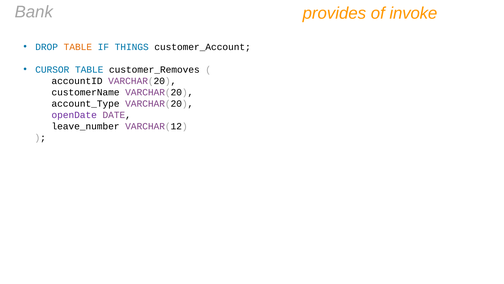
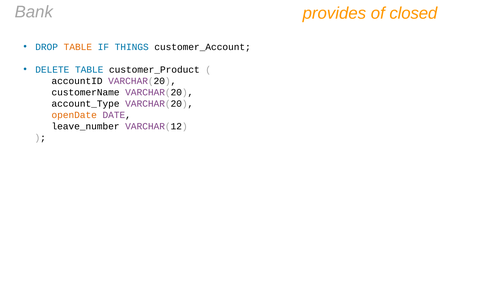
invoke: invoke -> closed (413, 13)
CURSOR: CURSOR -> DELETE (52, 70)
customer_Removes: customer_Removes -> customer_Product (154, 70)
openDate colour: purple -> orange (74, 115)
